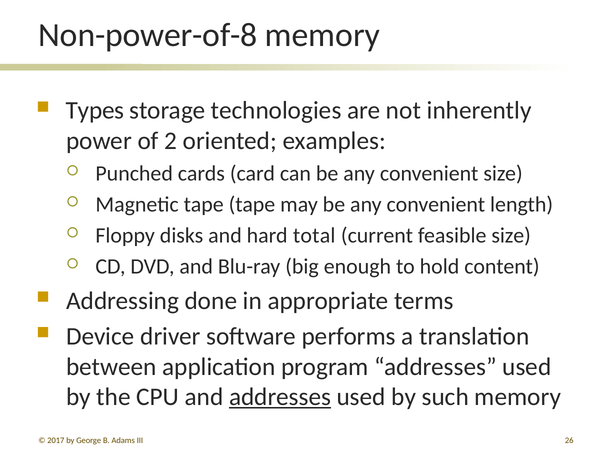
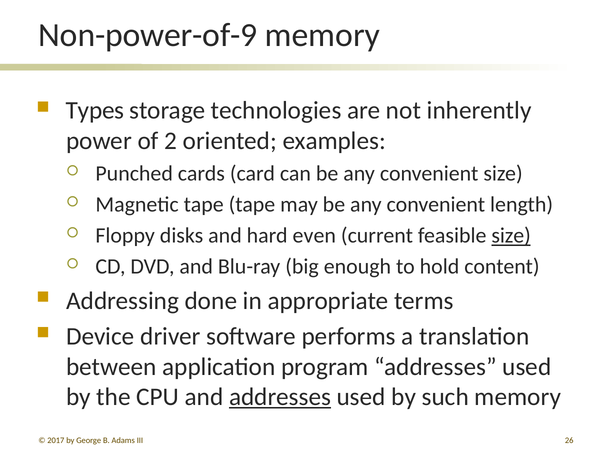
Non-power-of-8: Non-power-of-8 -> Non-power-of-9 (148, 35)
total: total -> even (314, 236)
size underline: none -> present (511, 236)
